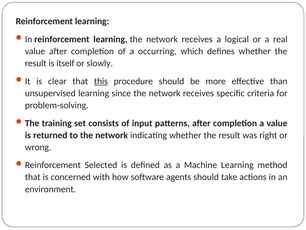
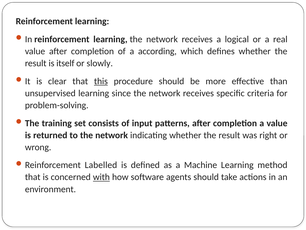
occurring: occurring -> according (157, 51)
Selected: Selected -> Labelled (101, 165)
with underline: none -> present (101, 177)
